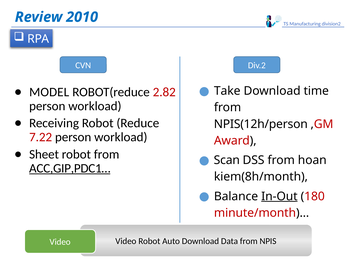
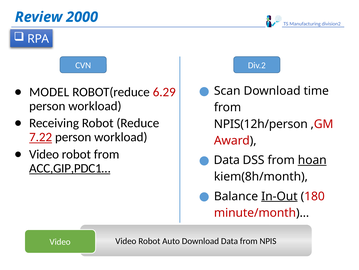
2010: 2010 -> 2000 (82, 17)
Take: Take -> Scan (227, 91)
2.82: 2.82 -> 6.29 (164, 92)
7.22 underline: none -> present (41, 137)
Sheet: Sheet -> Video (44, 154)
Scan: Scan -> Data (227, 160)
hoan underline: none -> present (312, 160)
